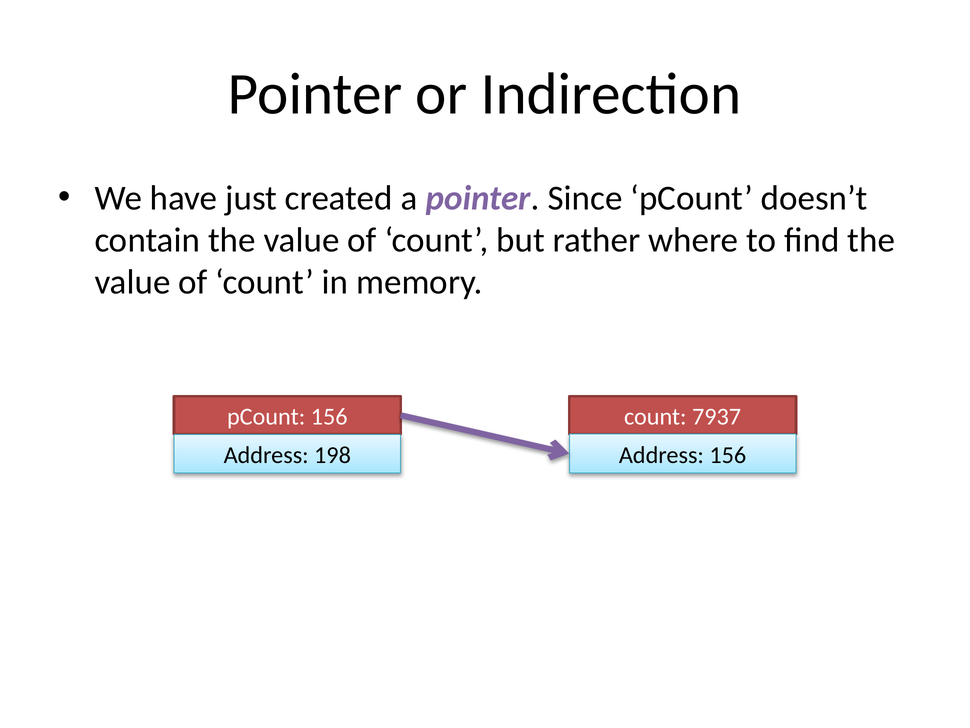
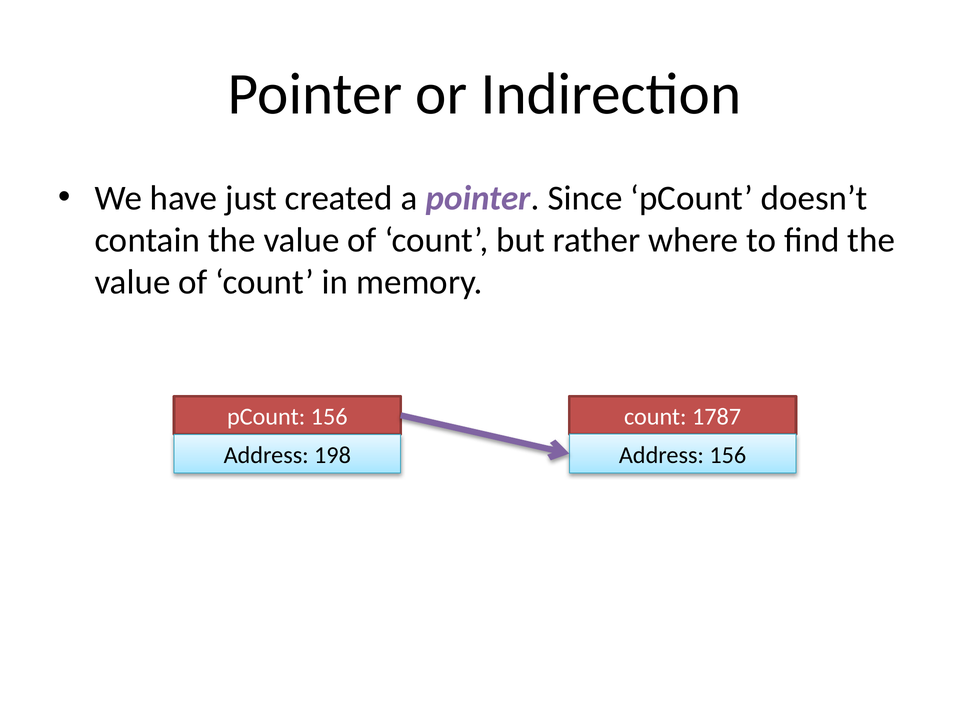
7937: 7937 -> 1787 (717, 417)
